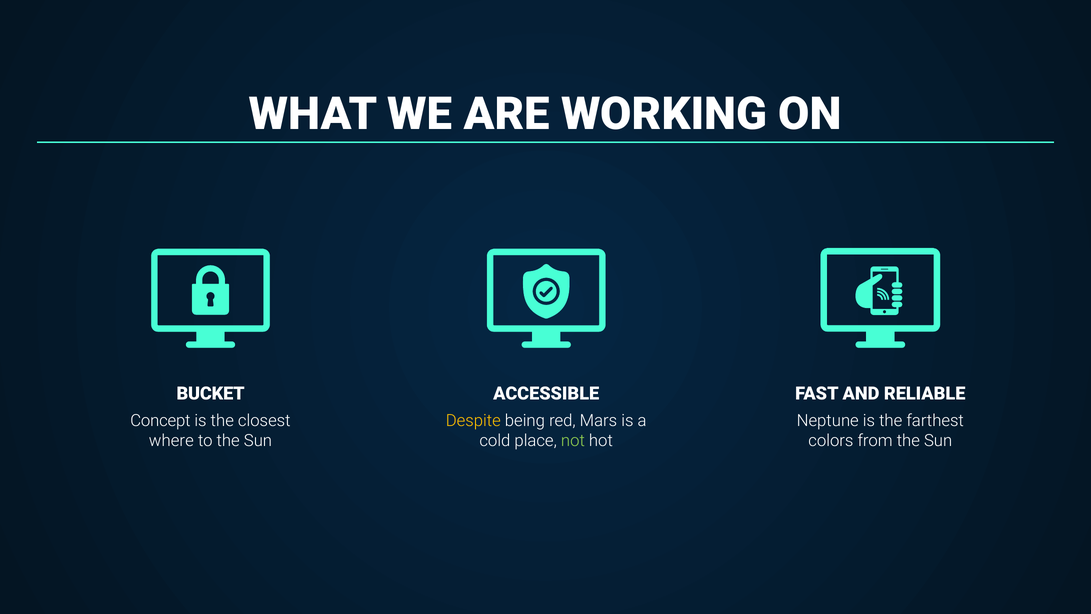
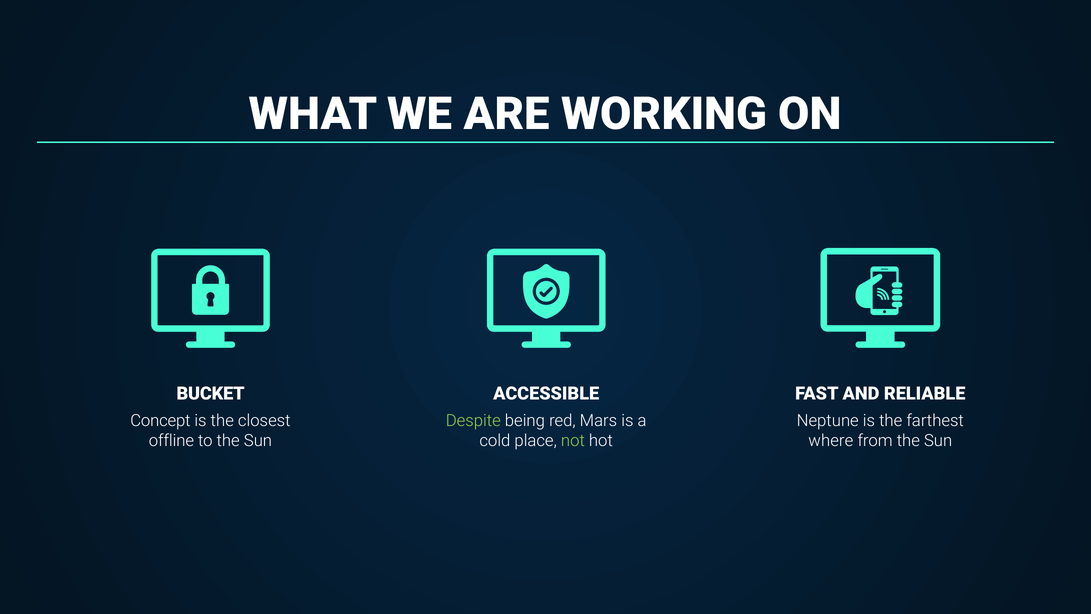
Despite colour: yellow -> light green (473, 421)
where: where -> offline (171, 441)
colors: colors -> where (831, 441)
